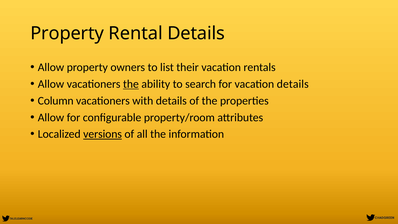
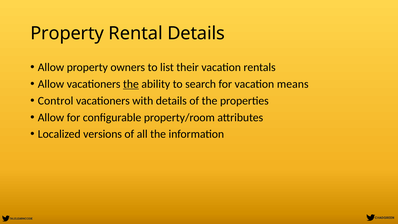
vacation details: details -> means (293, 84)
Column: Column -> Control (56, 101)
versions underline: present -> none (103, 134)
